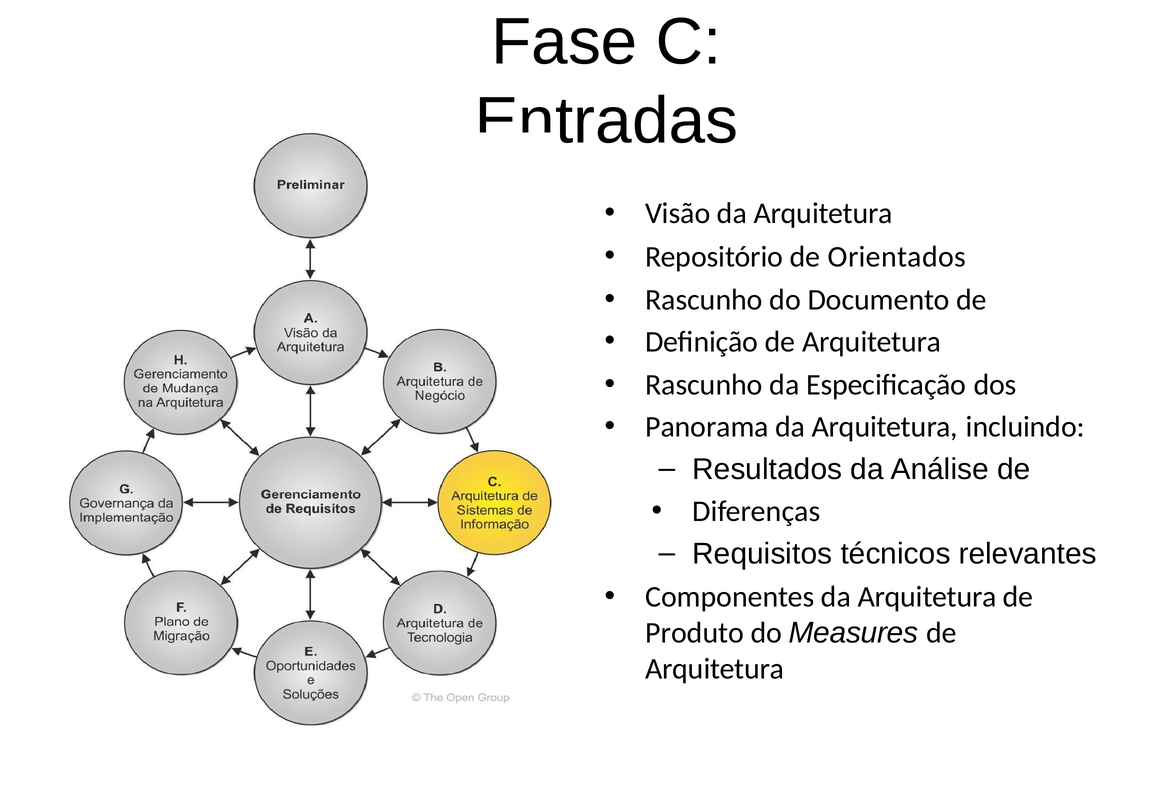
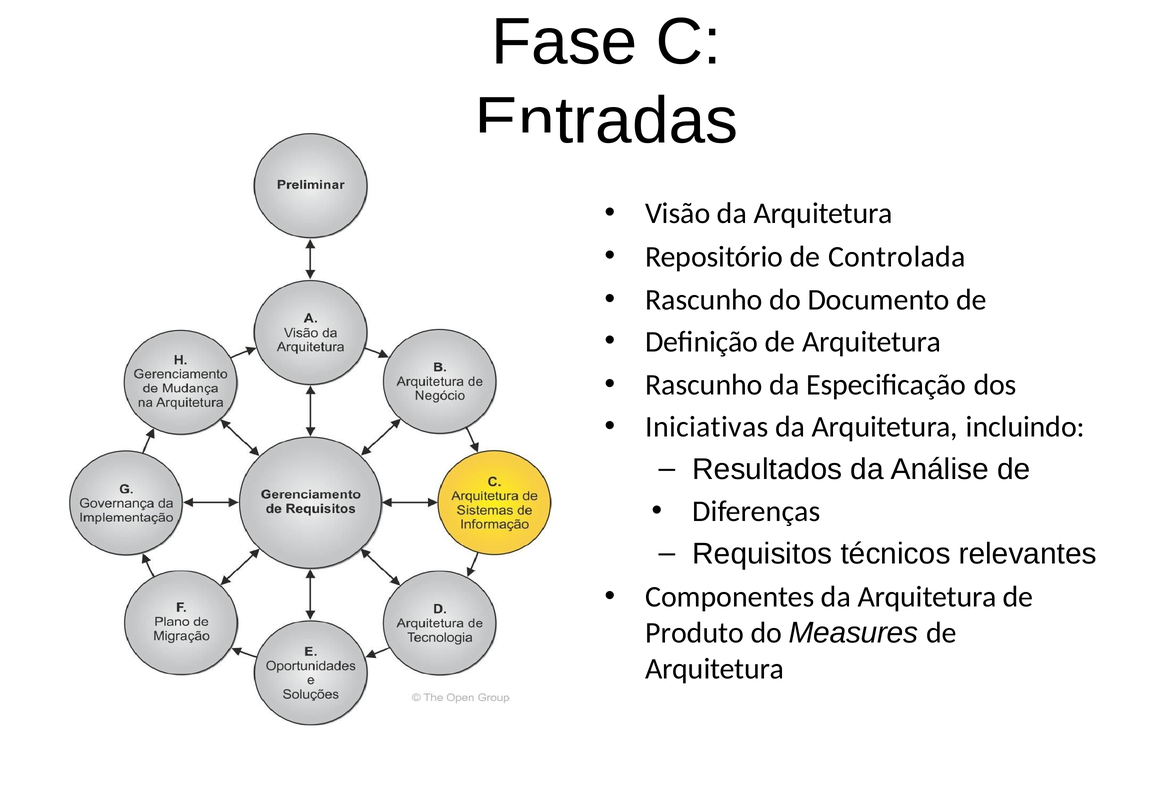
Orientados: Orientados -> Controlada (897, 257)
Panorama: Panorama -> Iniciativas (707, 427)
